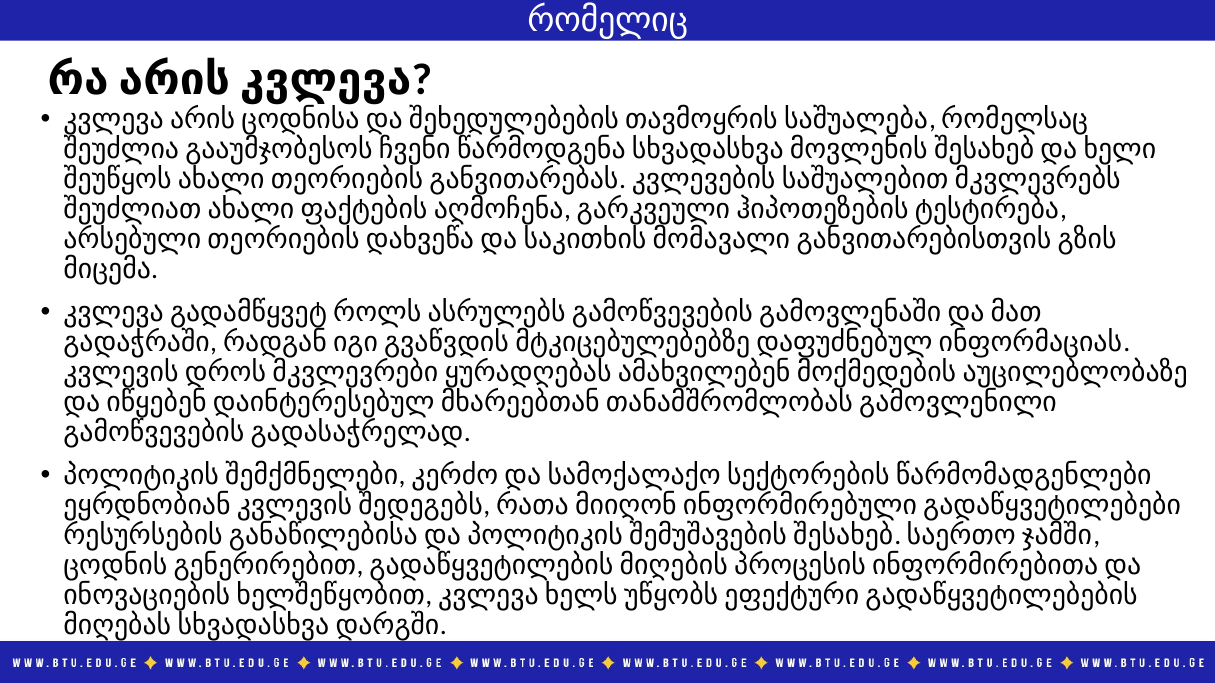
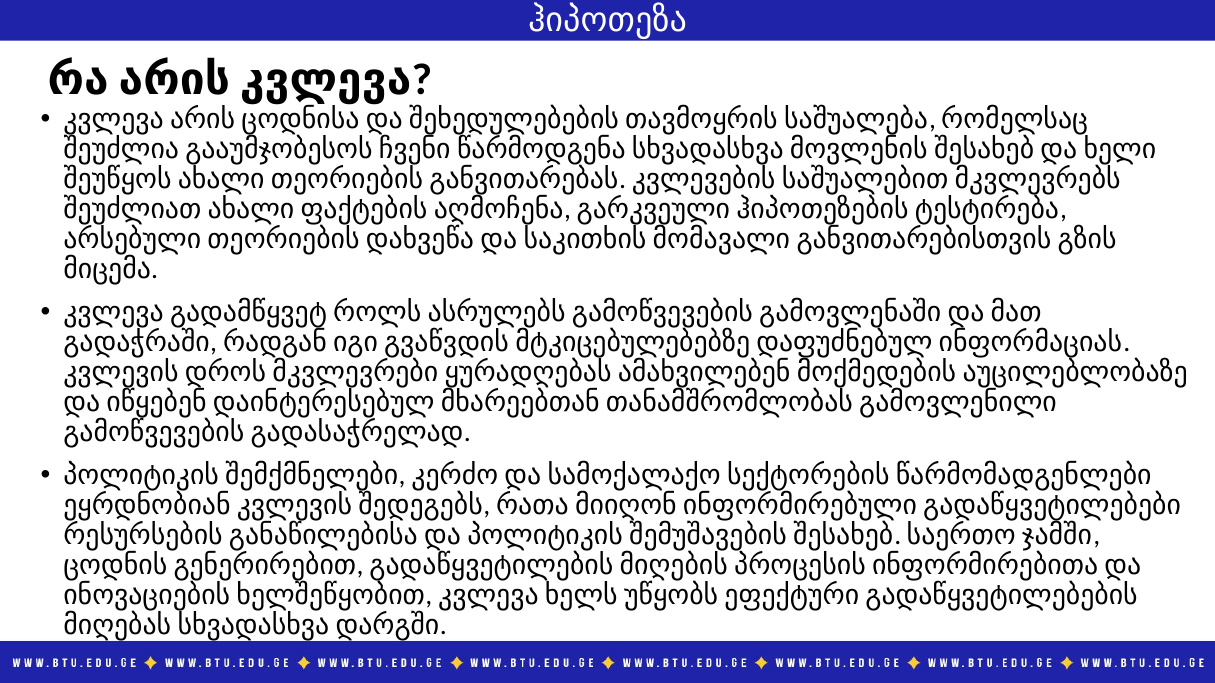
რომელიც: რომელიც -> ჰიპოთეზა (607, 20)
